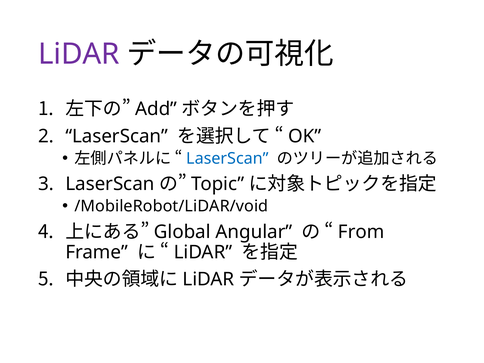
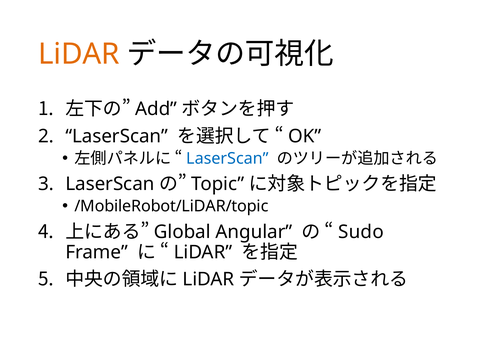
LiDAR colour: purple -> orange (79, 54)
/MobileRobot/LiDAR/void: /MobileRobot/LiDAR/void -> /MobileRobot/LiDAR/topic (171, 206)
From: From -> Sudo (361, 232)
